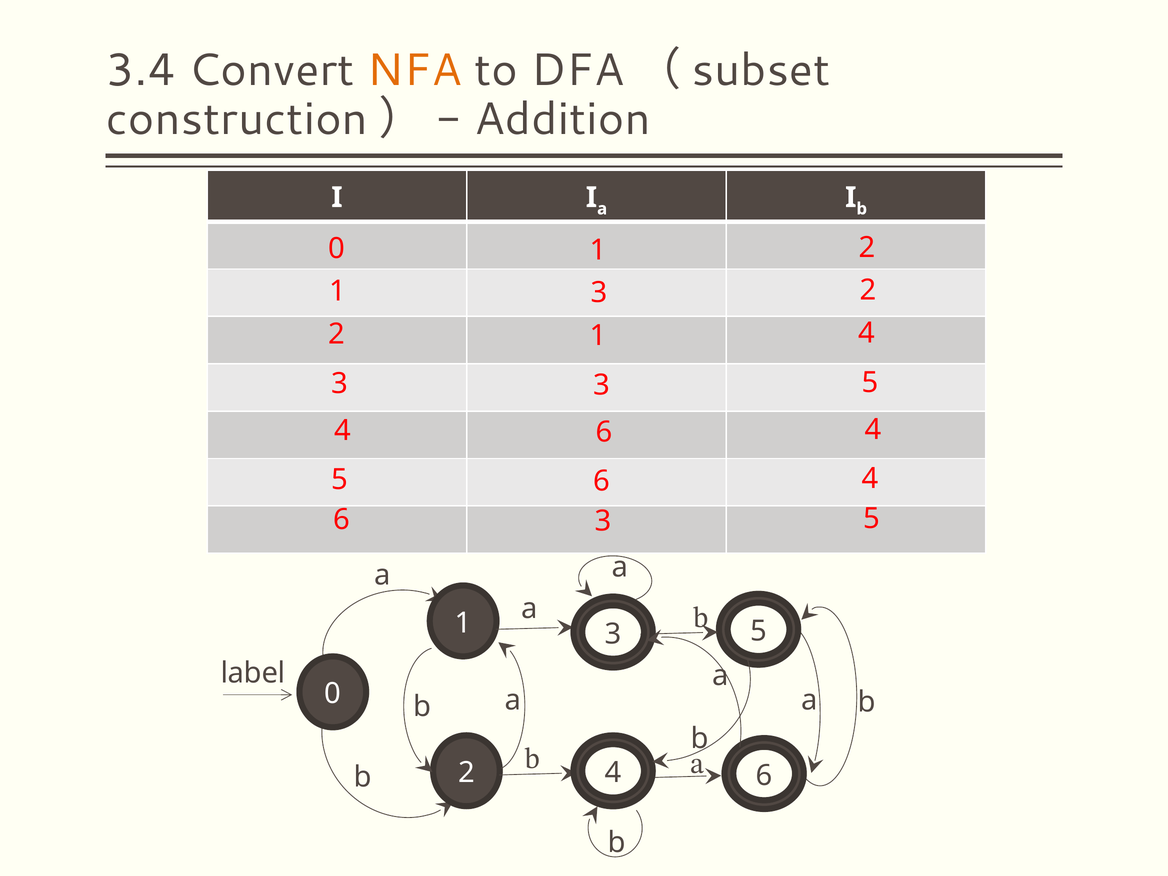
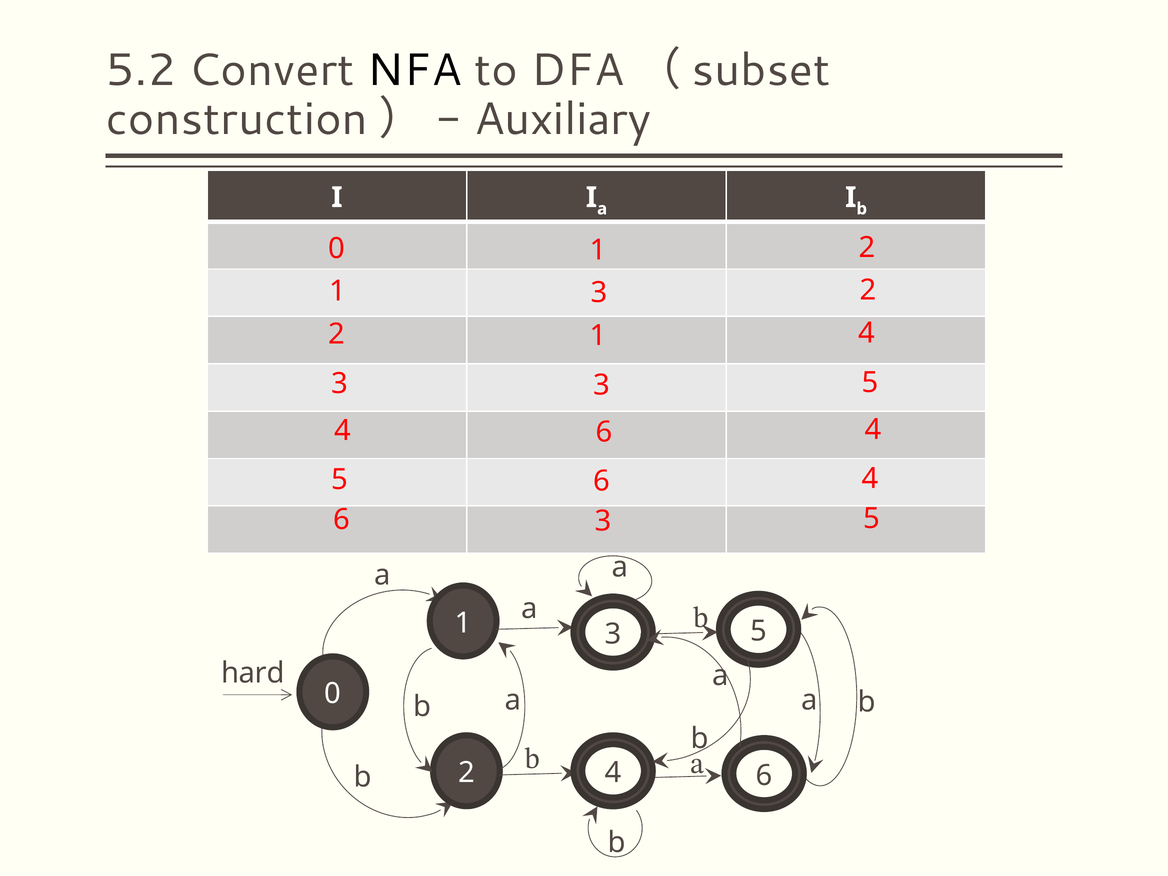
3.4: 3.4 -> 5.2 (141, 70)
NFA colour: orange -> black (415, 70)
Addition: Addition -> Auxiliary (563, 119)
label: label -> hard (253, 673)
